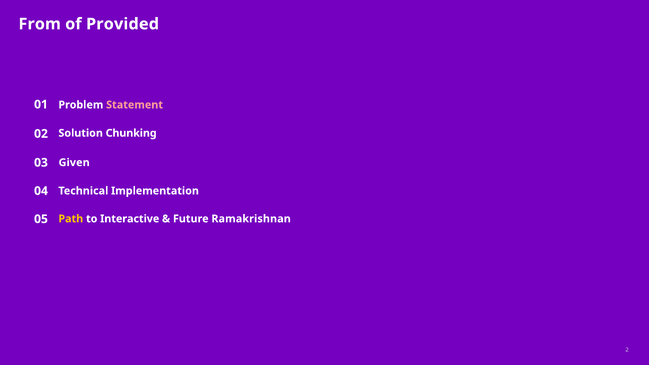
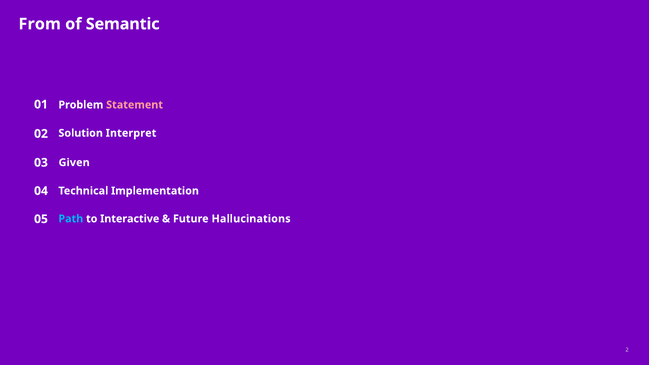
Provided: Provided -> Semantic (123, 24)
Chunking: Chunking -> Interpret (131, 133)
Path colour: yellow -> light blue (71, 219)
Ramakrishnan: Ramakrishnan -> Hallucinations (251, 219)
